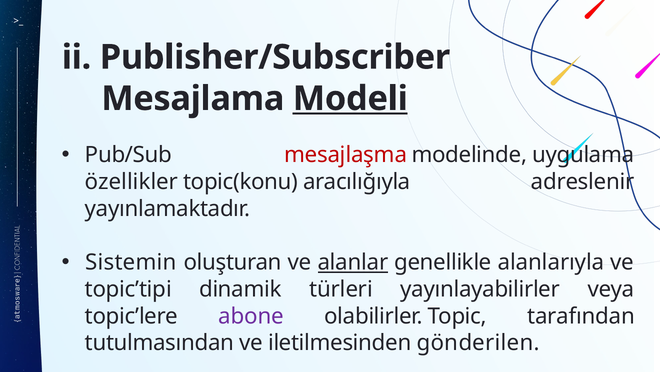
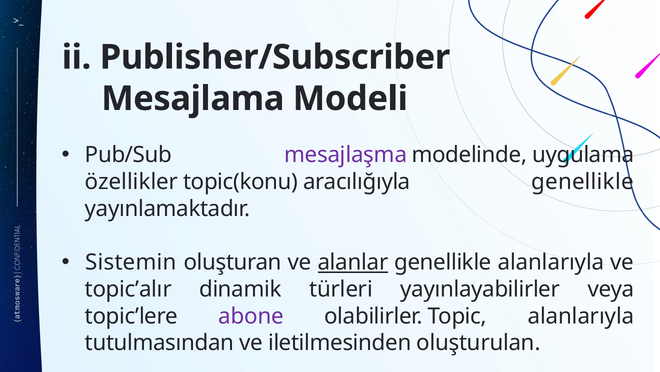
Modeli underline: present -> none (350, 98)
mesajlaşma colour: red -> purple (346, 155)
aracılığıyla adreslenir: adreslenir -> genellikle (582, 182)
topic’tipi: topic’tipi -> topic’alır (128, 289)
Topic tarafından: tarafından -> alanlarıyla (581, 316)
gönderilen: gönderilen -> oluşturulan (478, 342)
